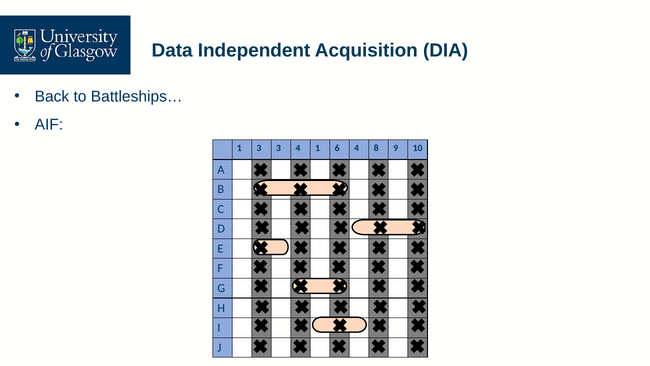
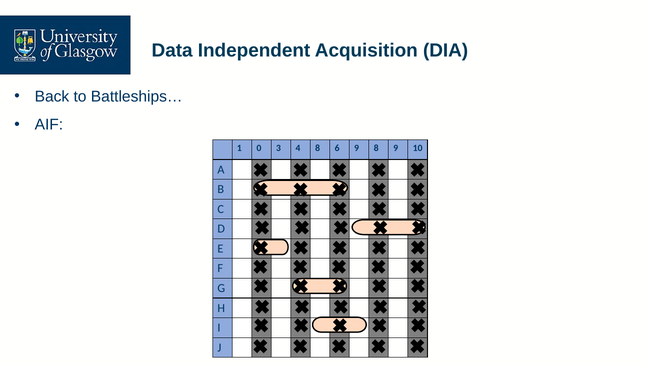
1 3: 3 -> 0 (259, 148)
4 1: 1 -> 8 (318, 148)
6 4: 4 -> 9 (357, 148)
